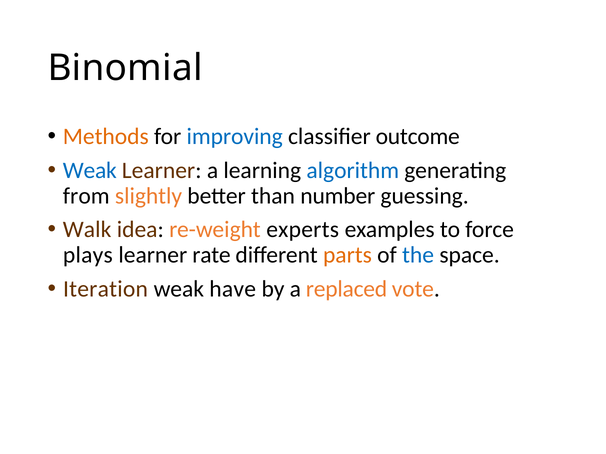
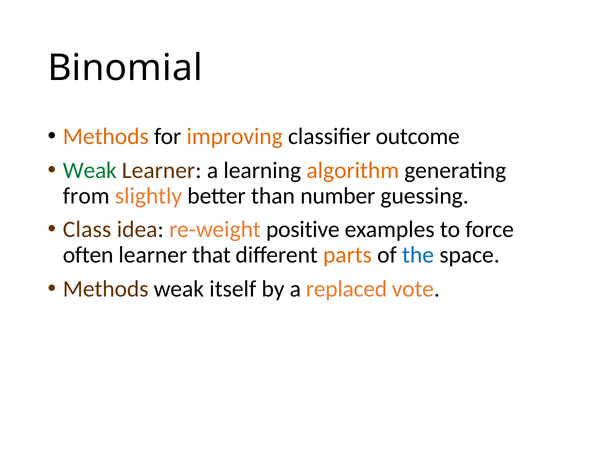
improving colour: blue -> orange (235, 137)
Weak colour: blue -> green (90, 170)
algorithm colour: blue -> orange (353, 170)
Walk: Walk -> Class (87, 230)
experts: experts -> positive (303, 230)
plays: plays -> often (88, 255)
rate: rate -> that (211, 255)
Iteration: Iteration -> Methods (106, 289)
have: have -> itself (233, 289)
